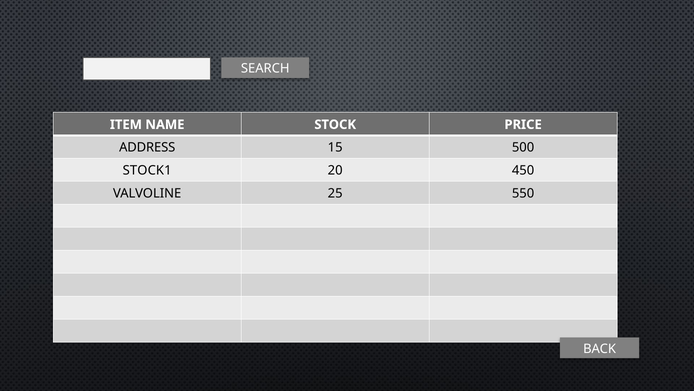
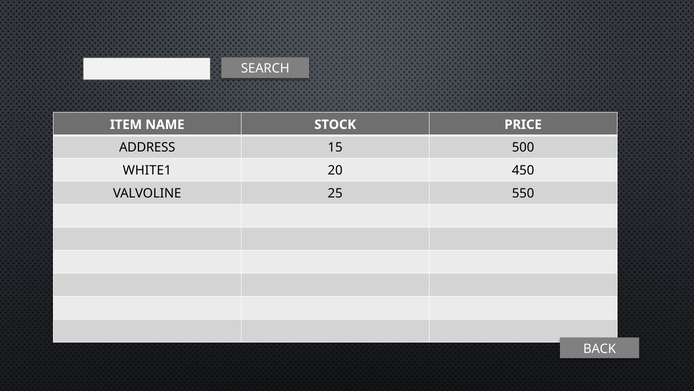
STOCK1: STOCK1 -> WHITE1 (147, 170)
